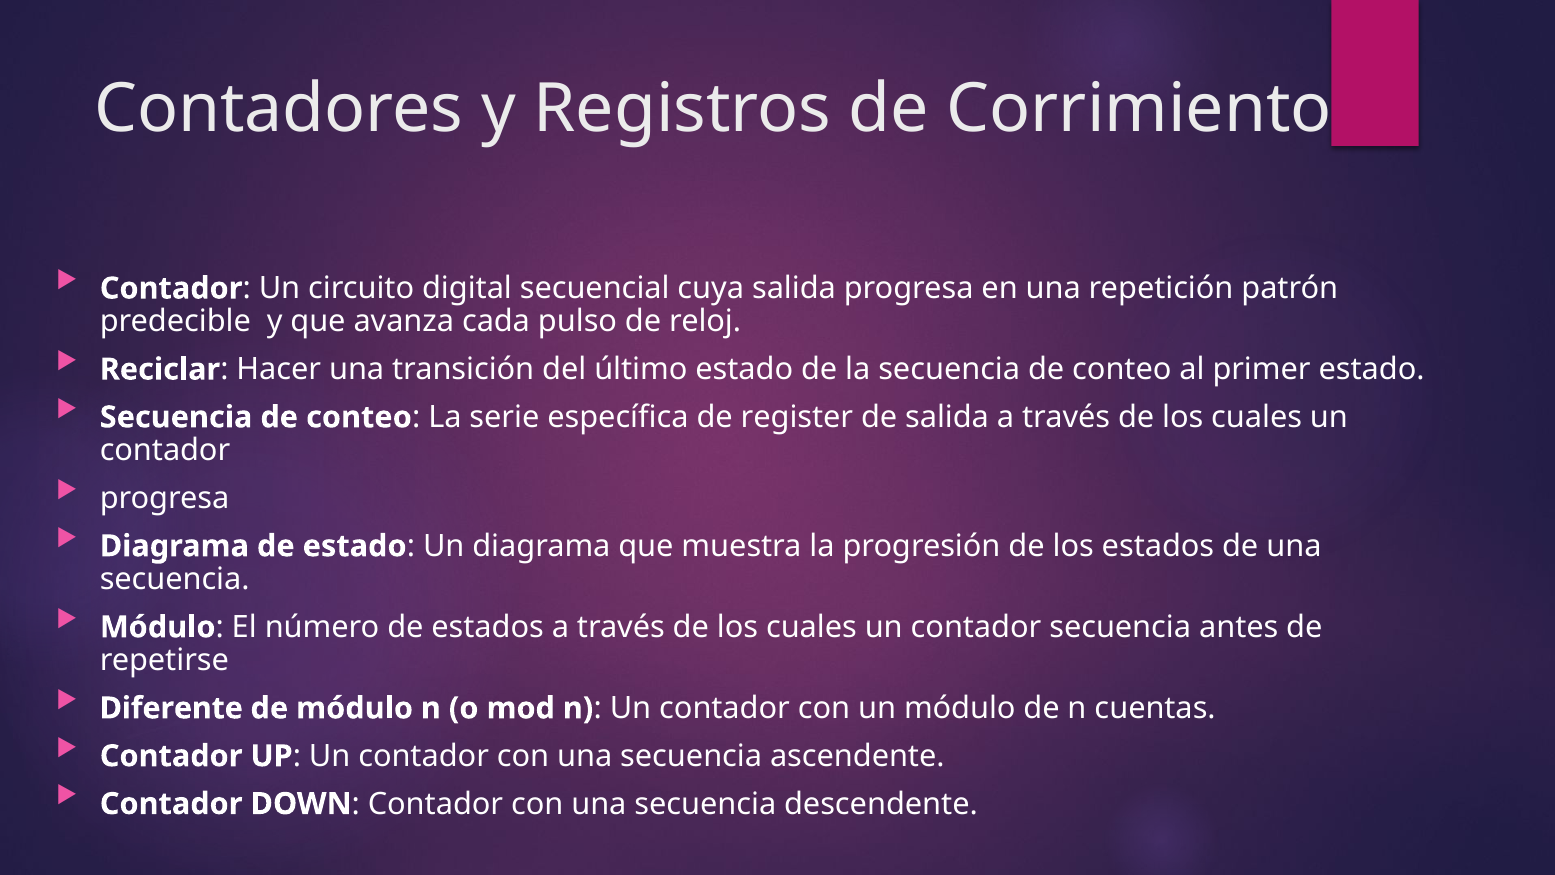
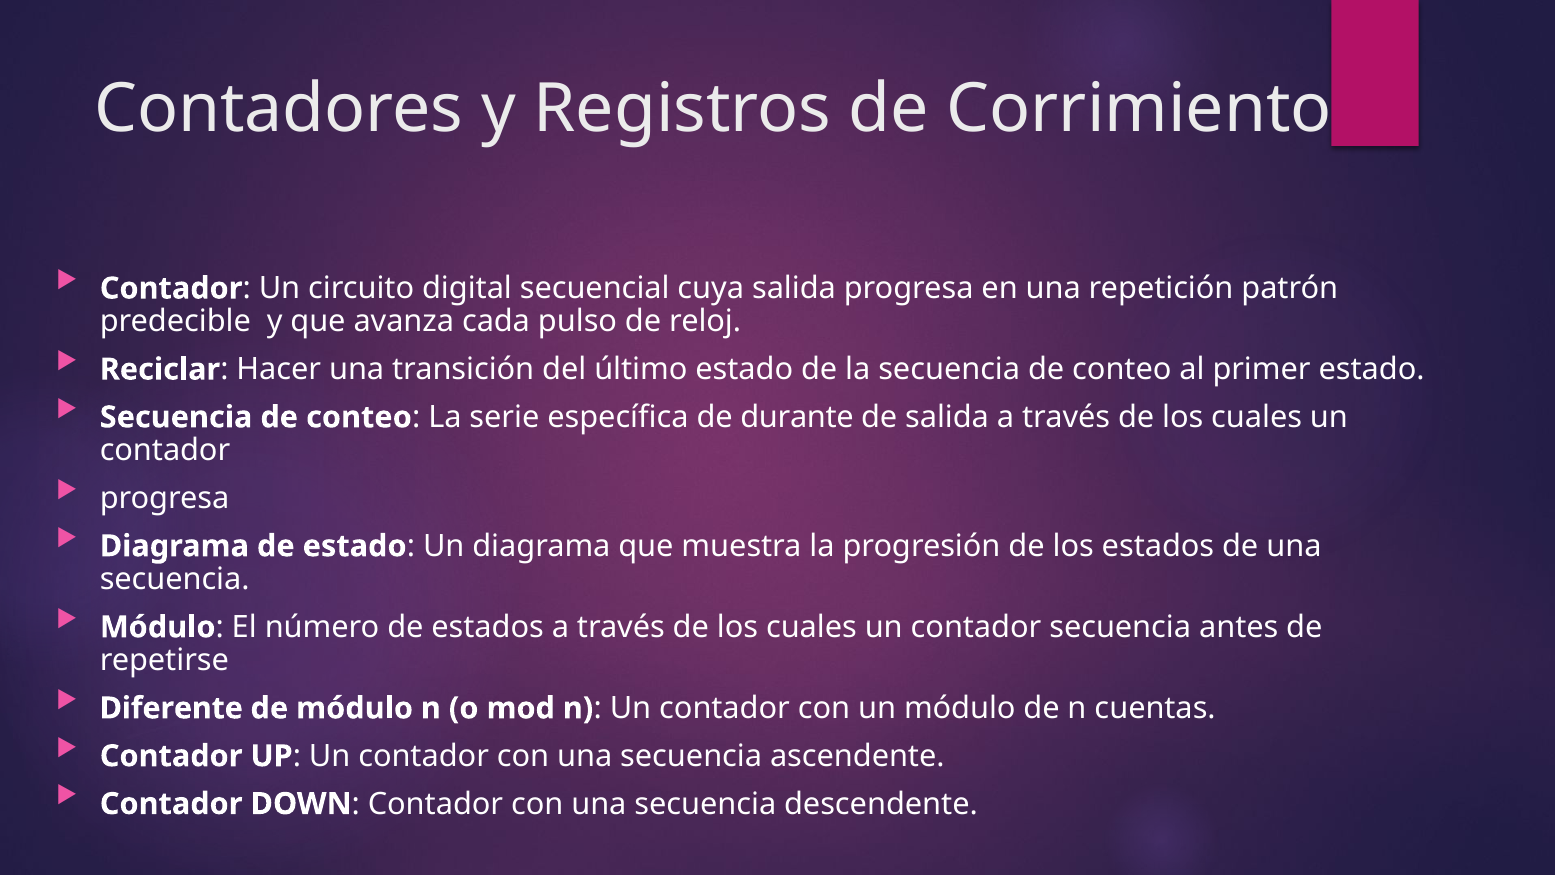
register: register -> durante (797, 417)
